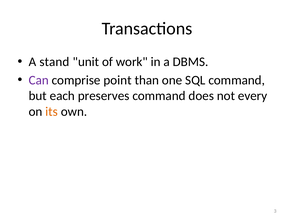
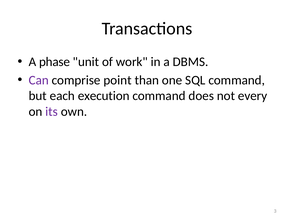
stand: stand -> phase (55, 62)
preserves: preserves -> execution (104, 96)
its colour: orange -> purple (52, 111)
